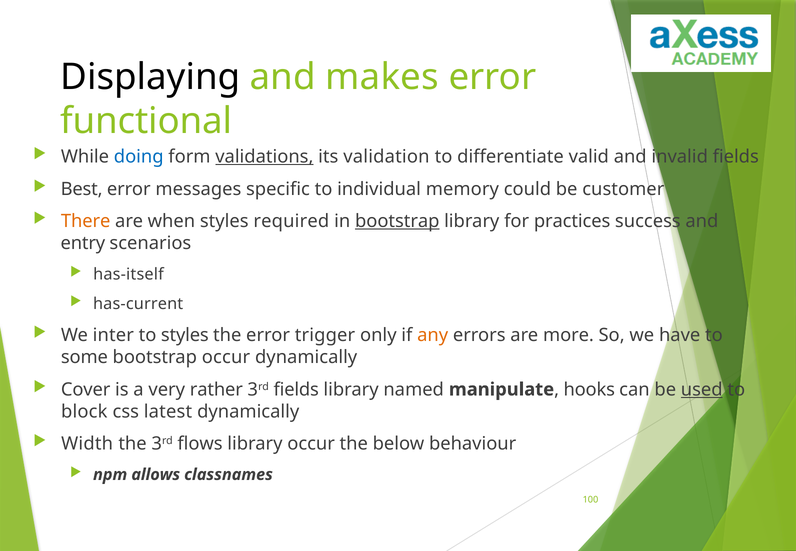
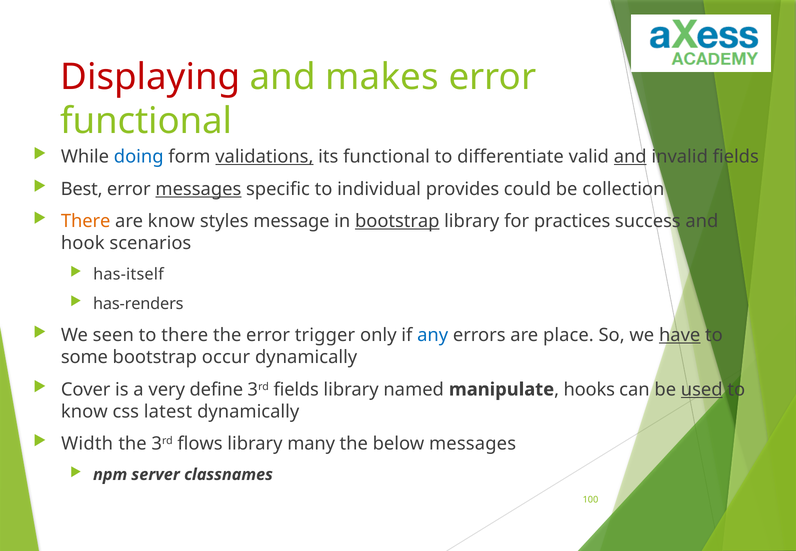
Displaying colour: black -> red (150, 77)
its validation: validation -> functional (387, 157)
and underline: none -> present (630, 157)
messages underline: none -> present (198, 189)
memory: memory -> provides (462, 189)
customer: customer -> collection (623, 189)
are when: when -> know (171, 221)
required: required -> message (291, 221)
entry: entry -> hook (83, 243)
has-current: has-current -> has-renders (138, 304)
inter: inter -> seen (113, 335)
to styles: styles -> there (185, 335)
any colour: orange -> blue (433, 335)
more: more -> place (568, 335)
have underline: none -> present (680, 335)
rather: rather -> define (216, 389)
block: block -> know (84, 412)
library occur: occur -> many (311, 444)
below behaviour: behaviour -> messages (473, 444)
allows: allows -> server (156, 475)
